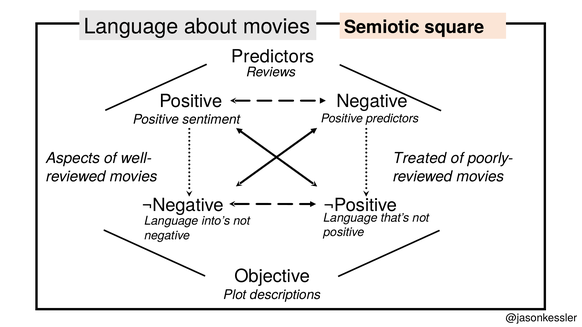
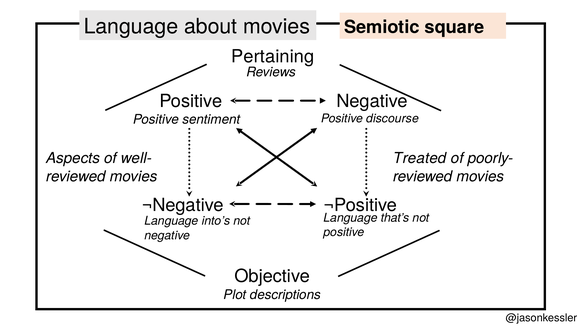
Predictors: Predictors -> Pertaining (273, 57)
Positive predictors: predictors -> discourse (393, 119)
